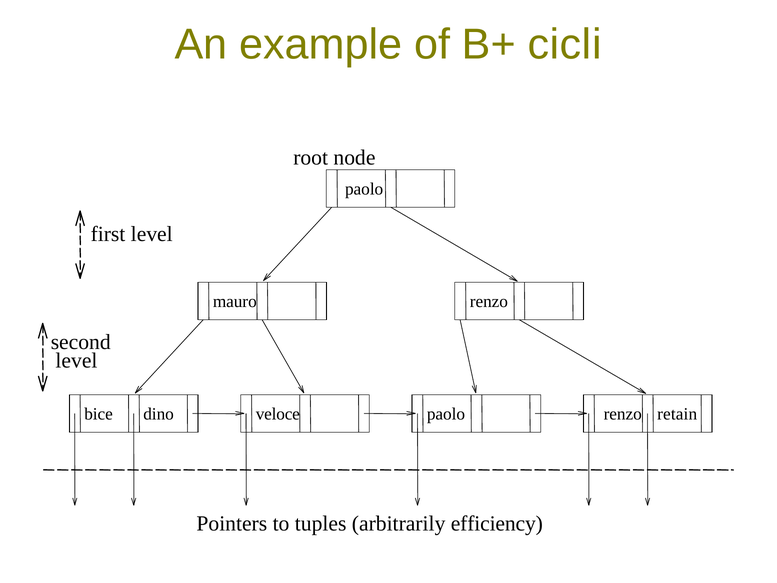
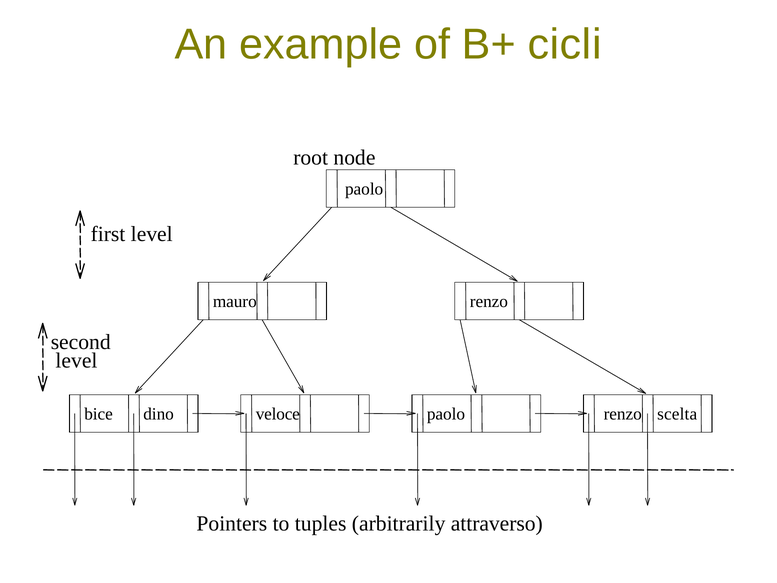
retain: retain -> scelta (677, 414)
efficiency: efficiency -> attraverso (497, 523)
